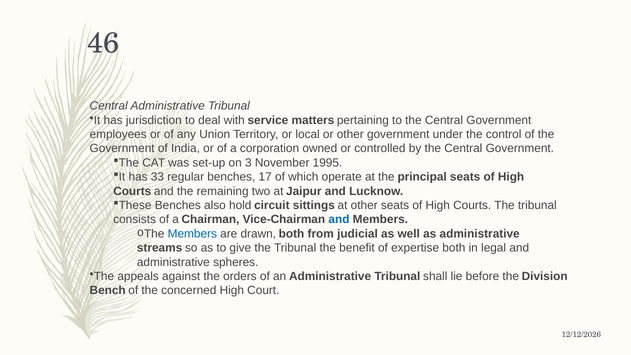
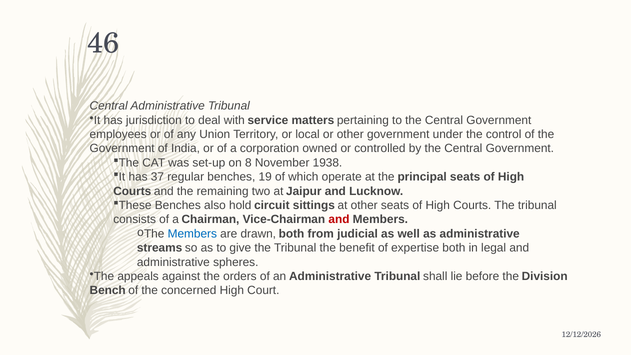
3: 3 -> 8 (248, 163)
1995: 1995 -> 1938 (328, 163)
33: 33 -> 37 (157, 177)
17: 17 -> 19 (265, 177)
and colour: blue -> red (339, 220)
